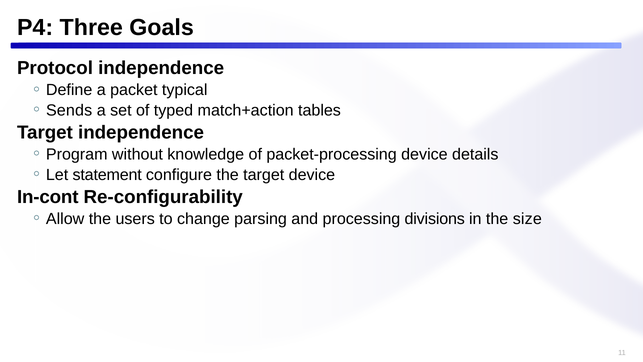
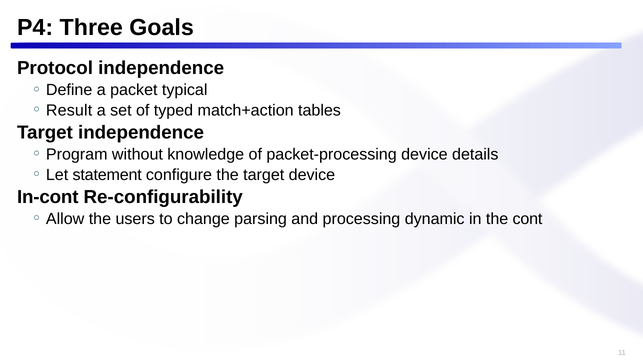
Sends: Sends -> Result (69, 110)
divisions: divisions -> dynamic (435, 219)
size: size -> cont (527, 219)
